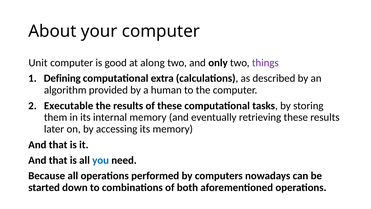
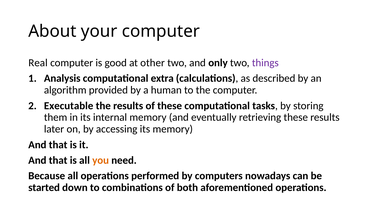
Unit: Unit -> Real (38, 63)
along: along -> other (153, 63)
Defining: Defining -> Analysis (62, 78)
you colour: blue -> orange (101, 160)
